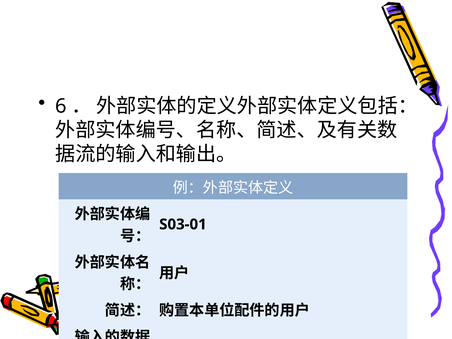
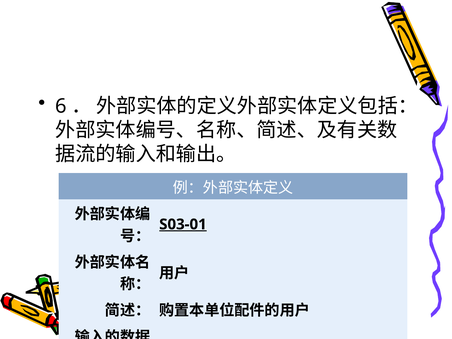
S03-01 underline: none -> present (183, 224)
